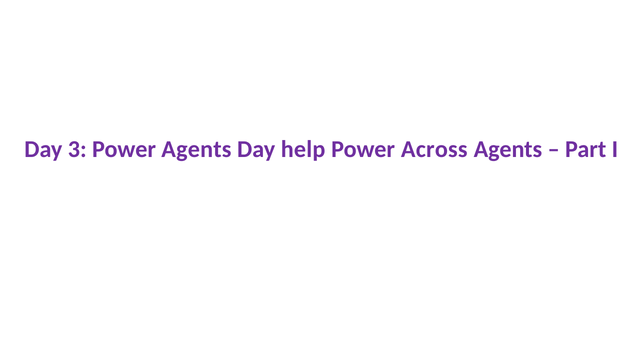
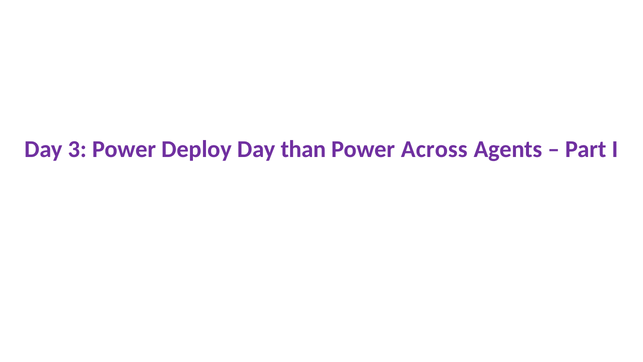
Power Agents: Agents -> Deploy (197, 149)
help: help -> than (303, 149)
